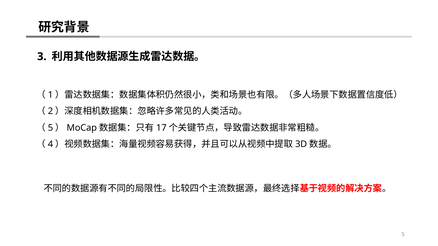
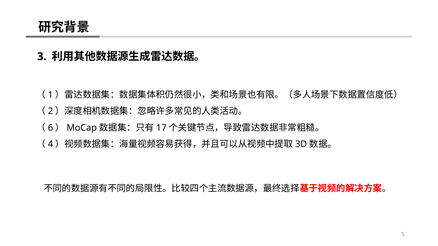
5: 5 -> 6 (51, 128)
